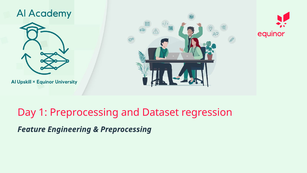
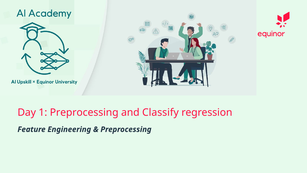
Dataset: Dataset -> Classify (160, 112)
